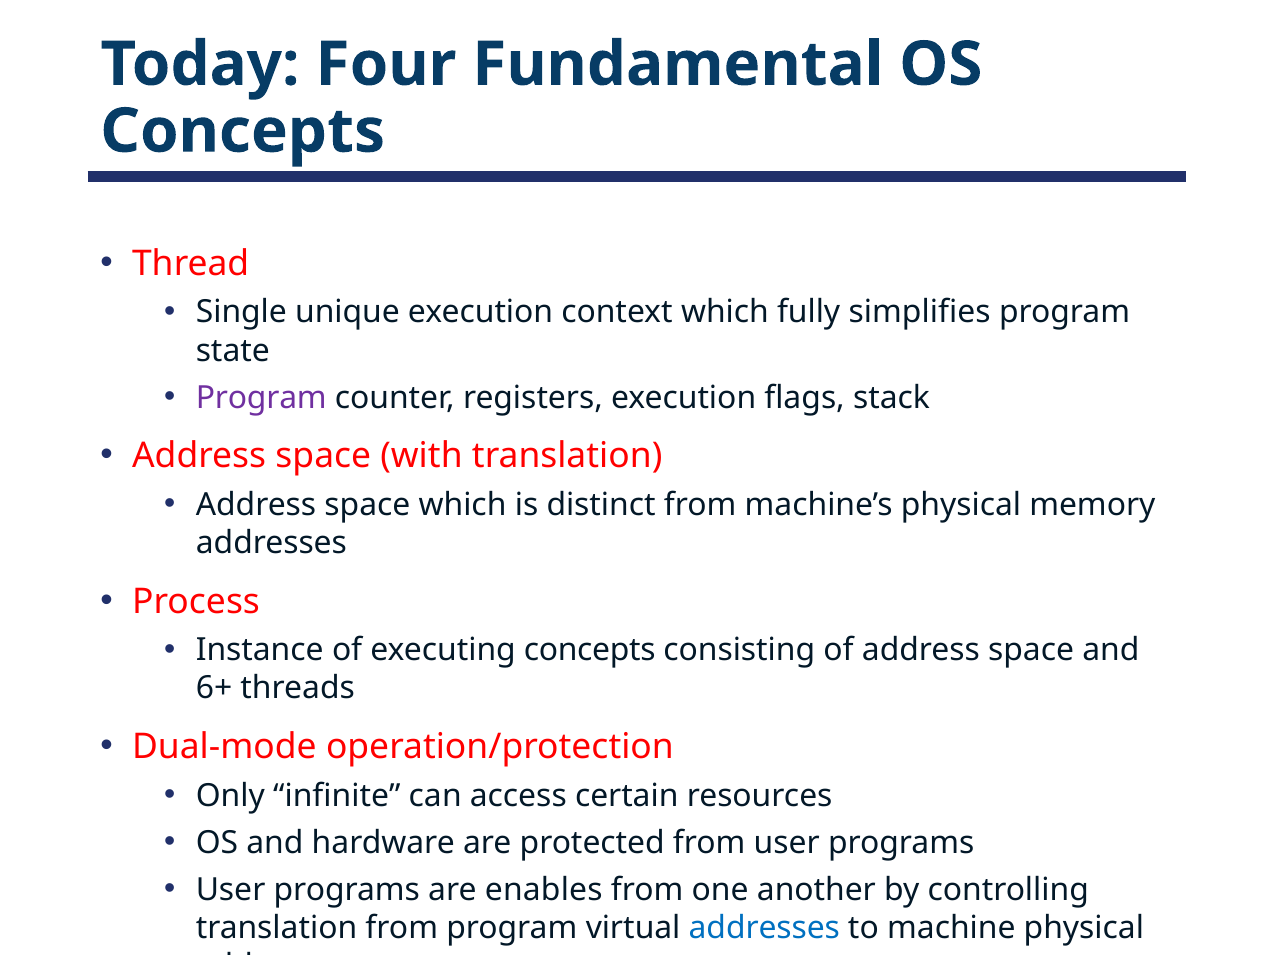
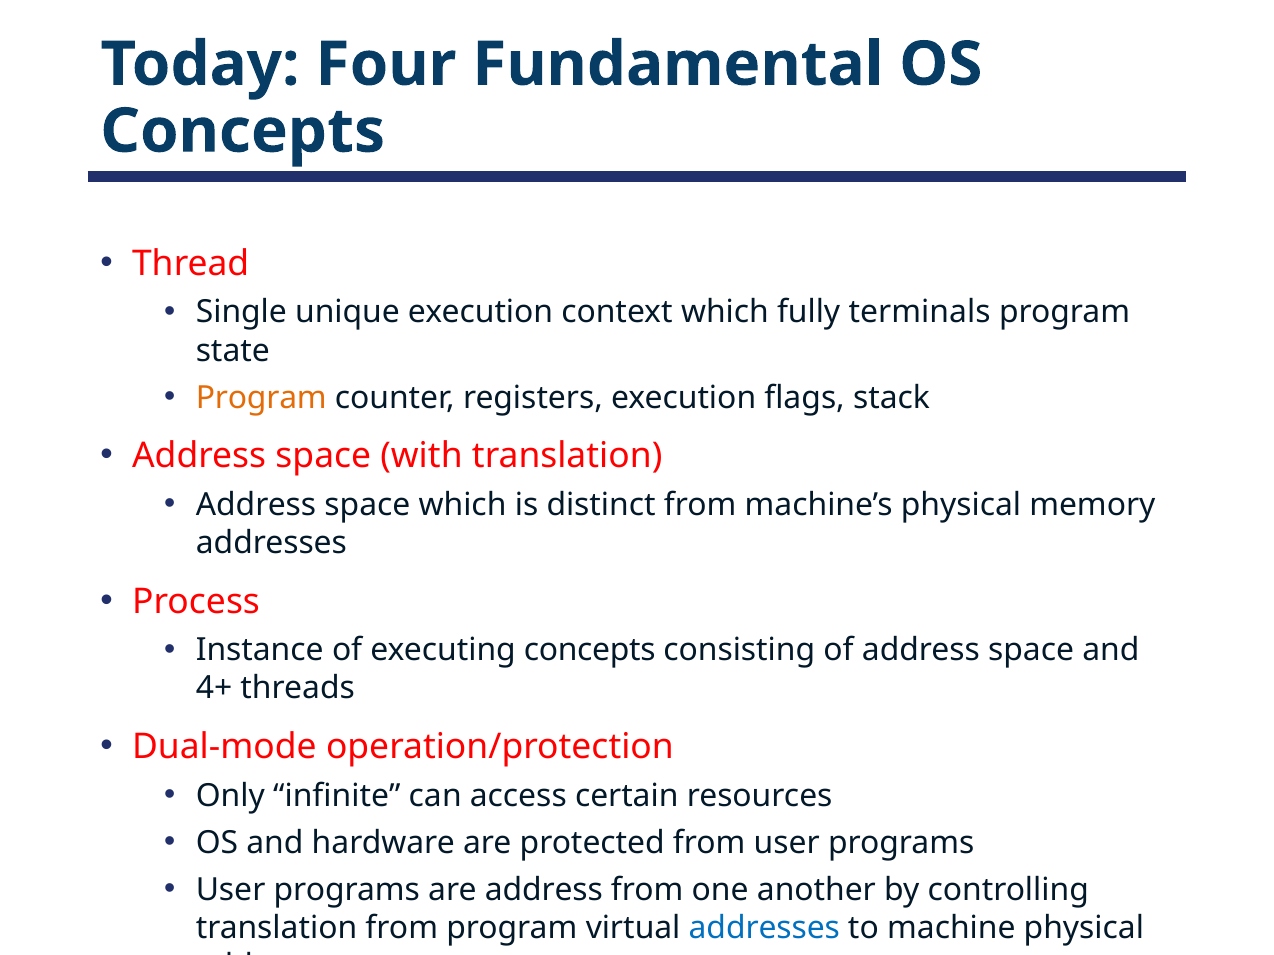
simplifies: simplifies -> terminals (920, 313)
Program colour: purple -> orange (261, 398)
6+: 6+ -> 4+ (214, 689)
are enables: enables -> address (544, 890)
